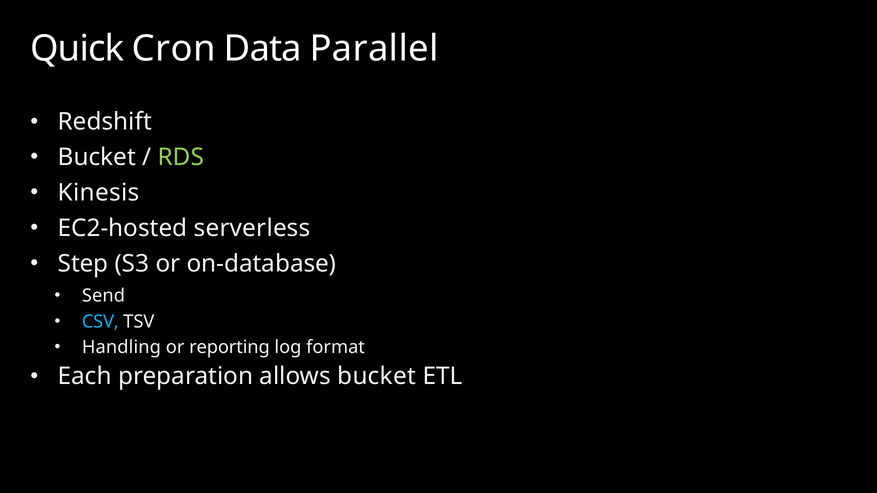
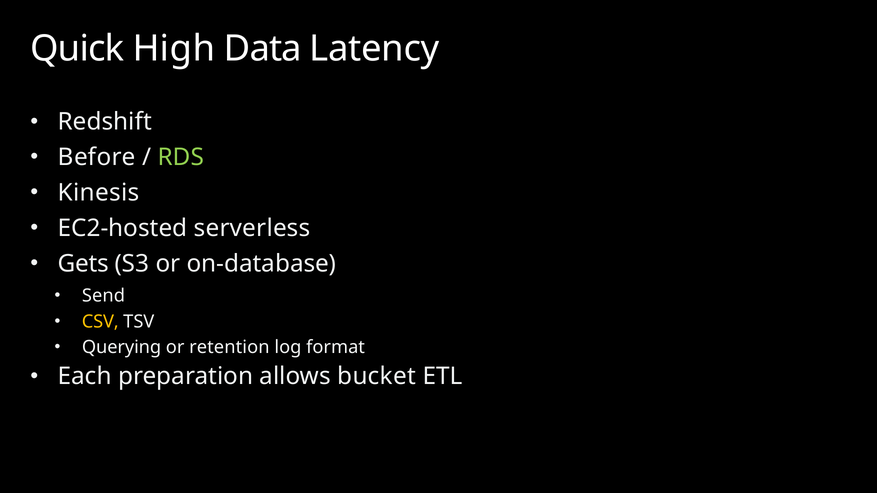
Cron: Cron -> High (174, 49)
Parallel: Parallel -> Latency (374, 49)
Bucket: Bucket -> Before (97, 157)
Step: Step -> Gets (83, 264)
CSV colour: light blue -> yellow (100, 322)
Handling: Handling -> Querying (122, 348)
reporting: reporting -> retention (229, 348)
